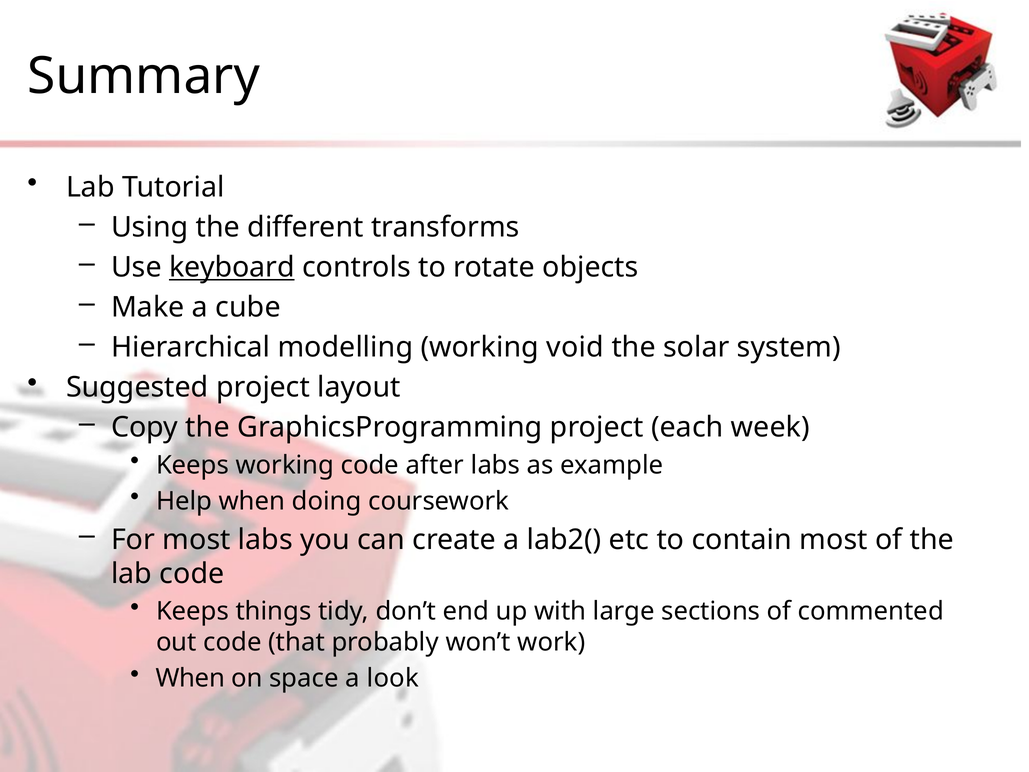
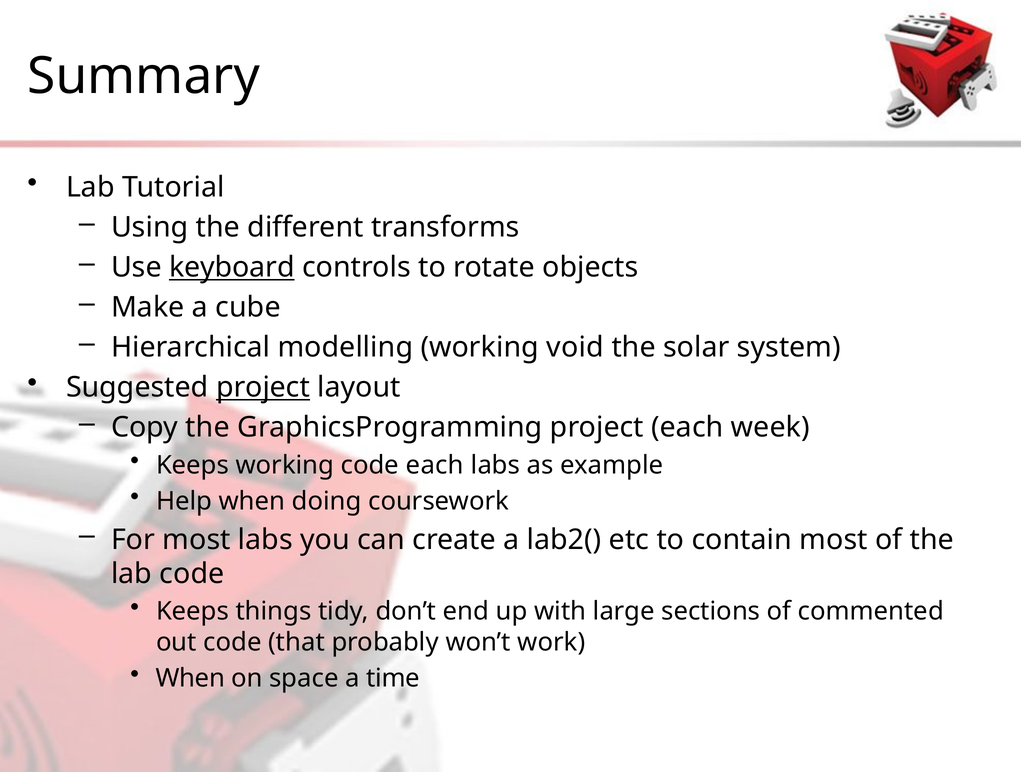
project underline: none -> present (263, 387)
code after: after -> each (435, 465)
look: look -> time (393, 678)
